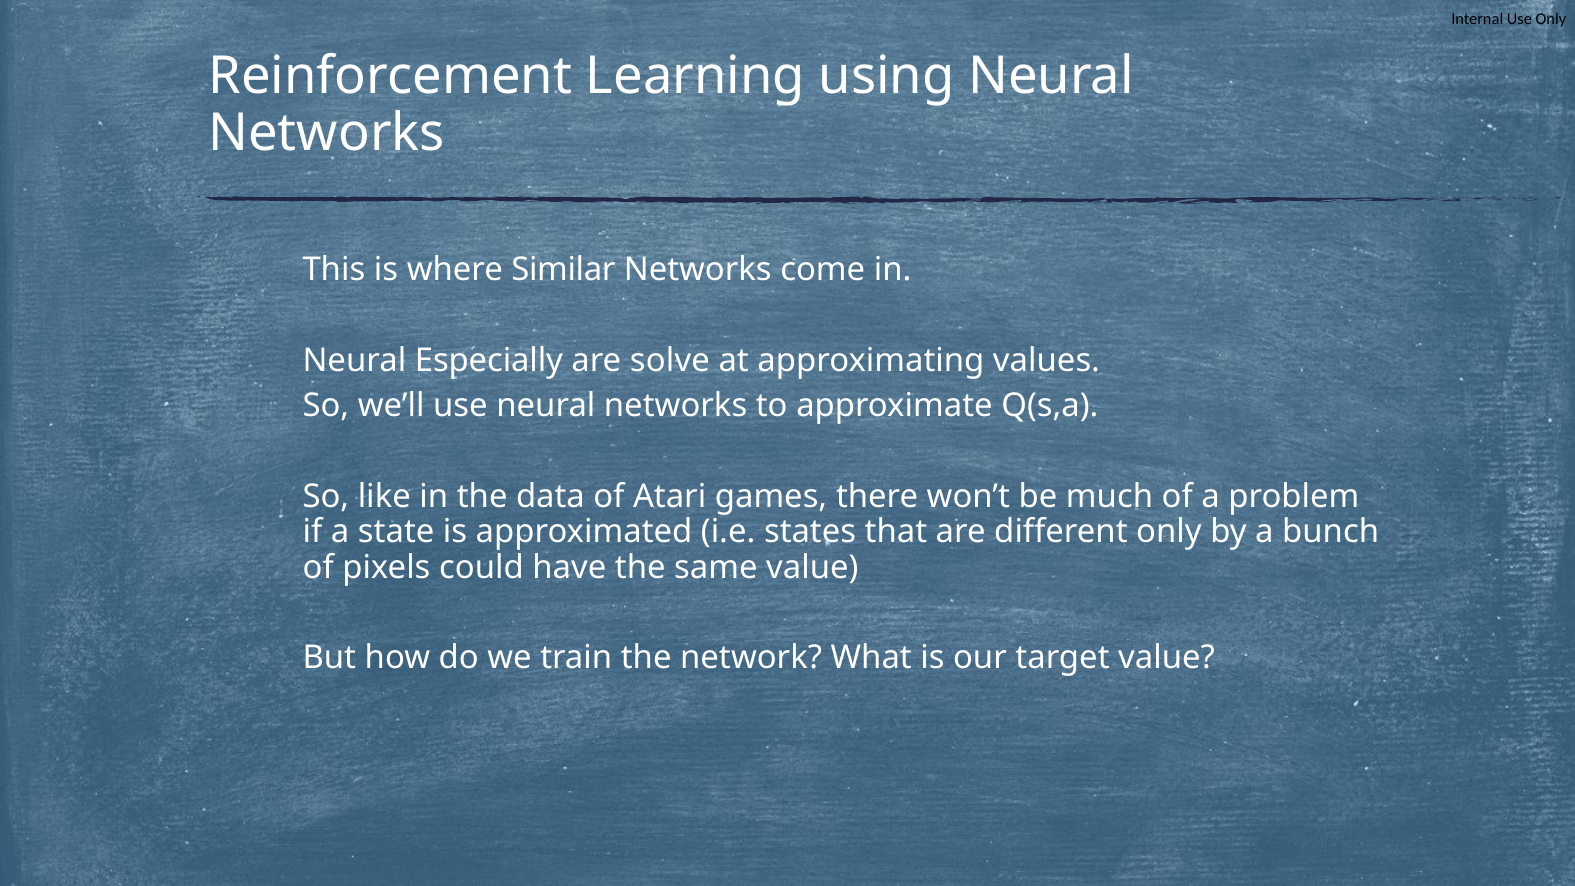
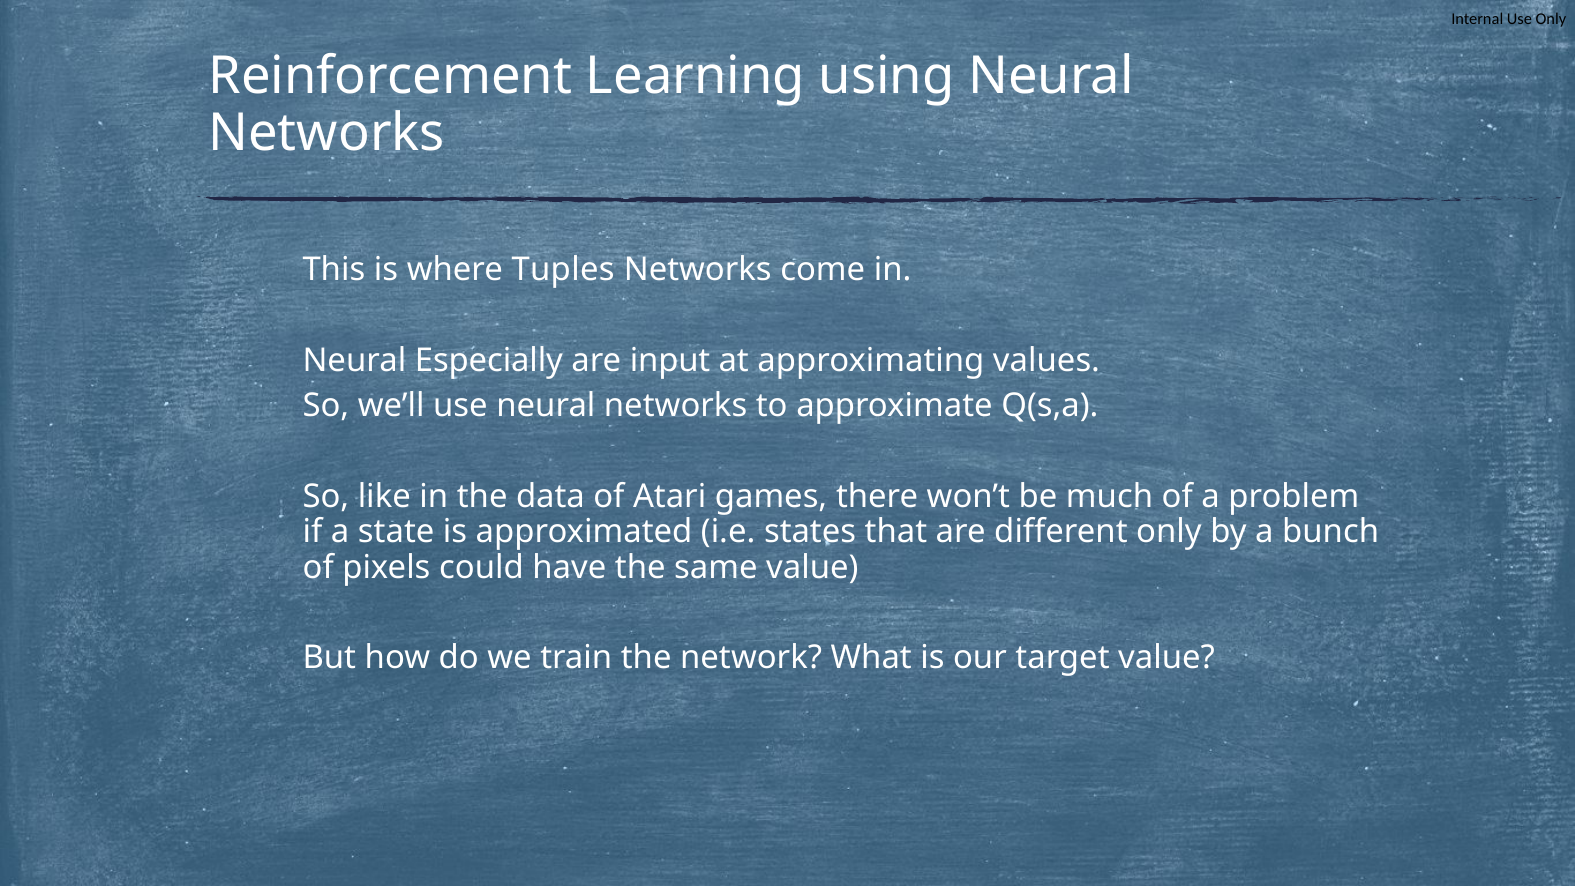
Similar: Similar -> Tuples (563, 270)
solve: solve -> input (670, 360)
